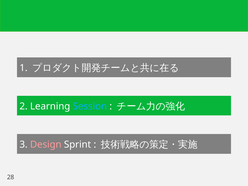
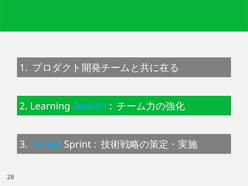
Design colour: pink -> light blue (46, 145)
